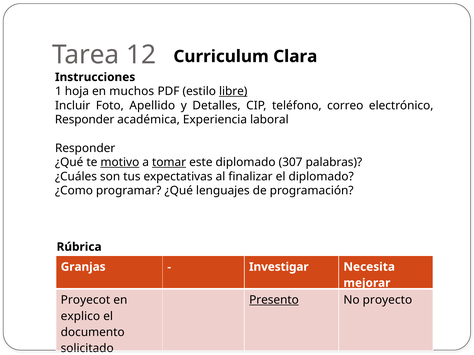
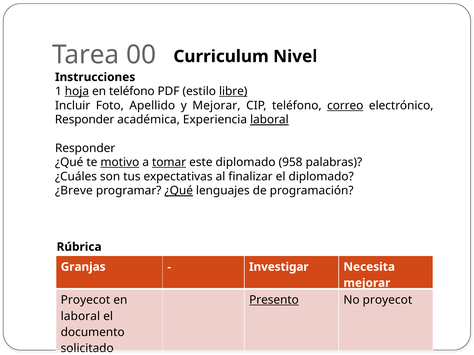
12: 12 -> 00 (141, 55)
Clara: Clara -> Nivel (295, 57)
hoja underline: none -> present (77, 91)
en muchos: muchos -> teléfono (132, 91)
y Detalles: Detalles -> Mejorar (216, 106)
correo underline: none -> present (345, 106)
laboral underline: none -> present (269, 120)
307: 307 -> 958 (291, 163)
¿Como: ¿Como -> ¿Breve (74, 191)
¿Qué underline: none -> present (179, 191)
No proyecto: proyecto -> proyecot (387, 300)
explico: explico -> laboral (80, 317)
